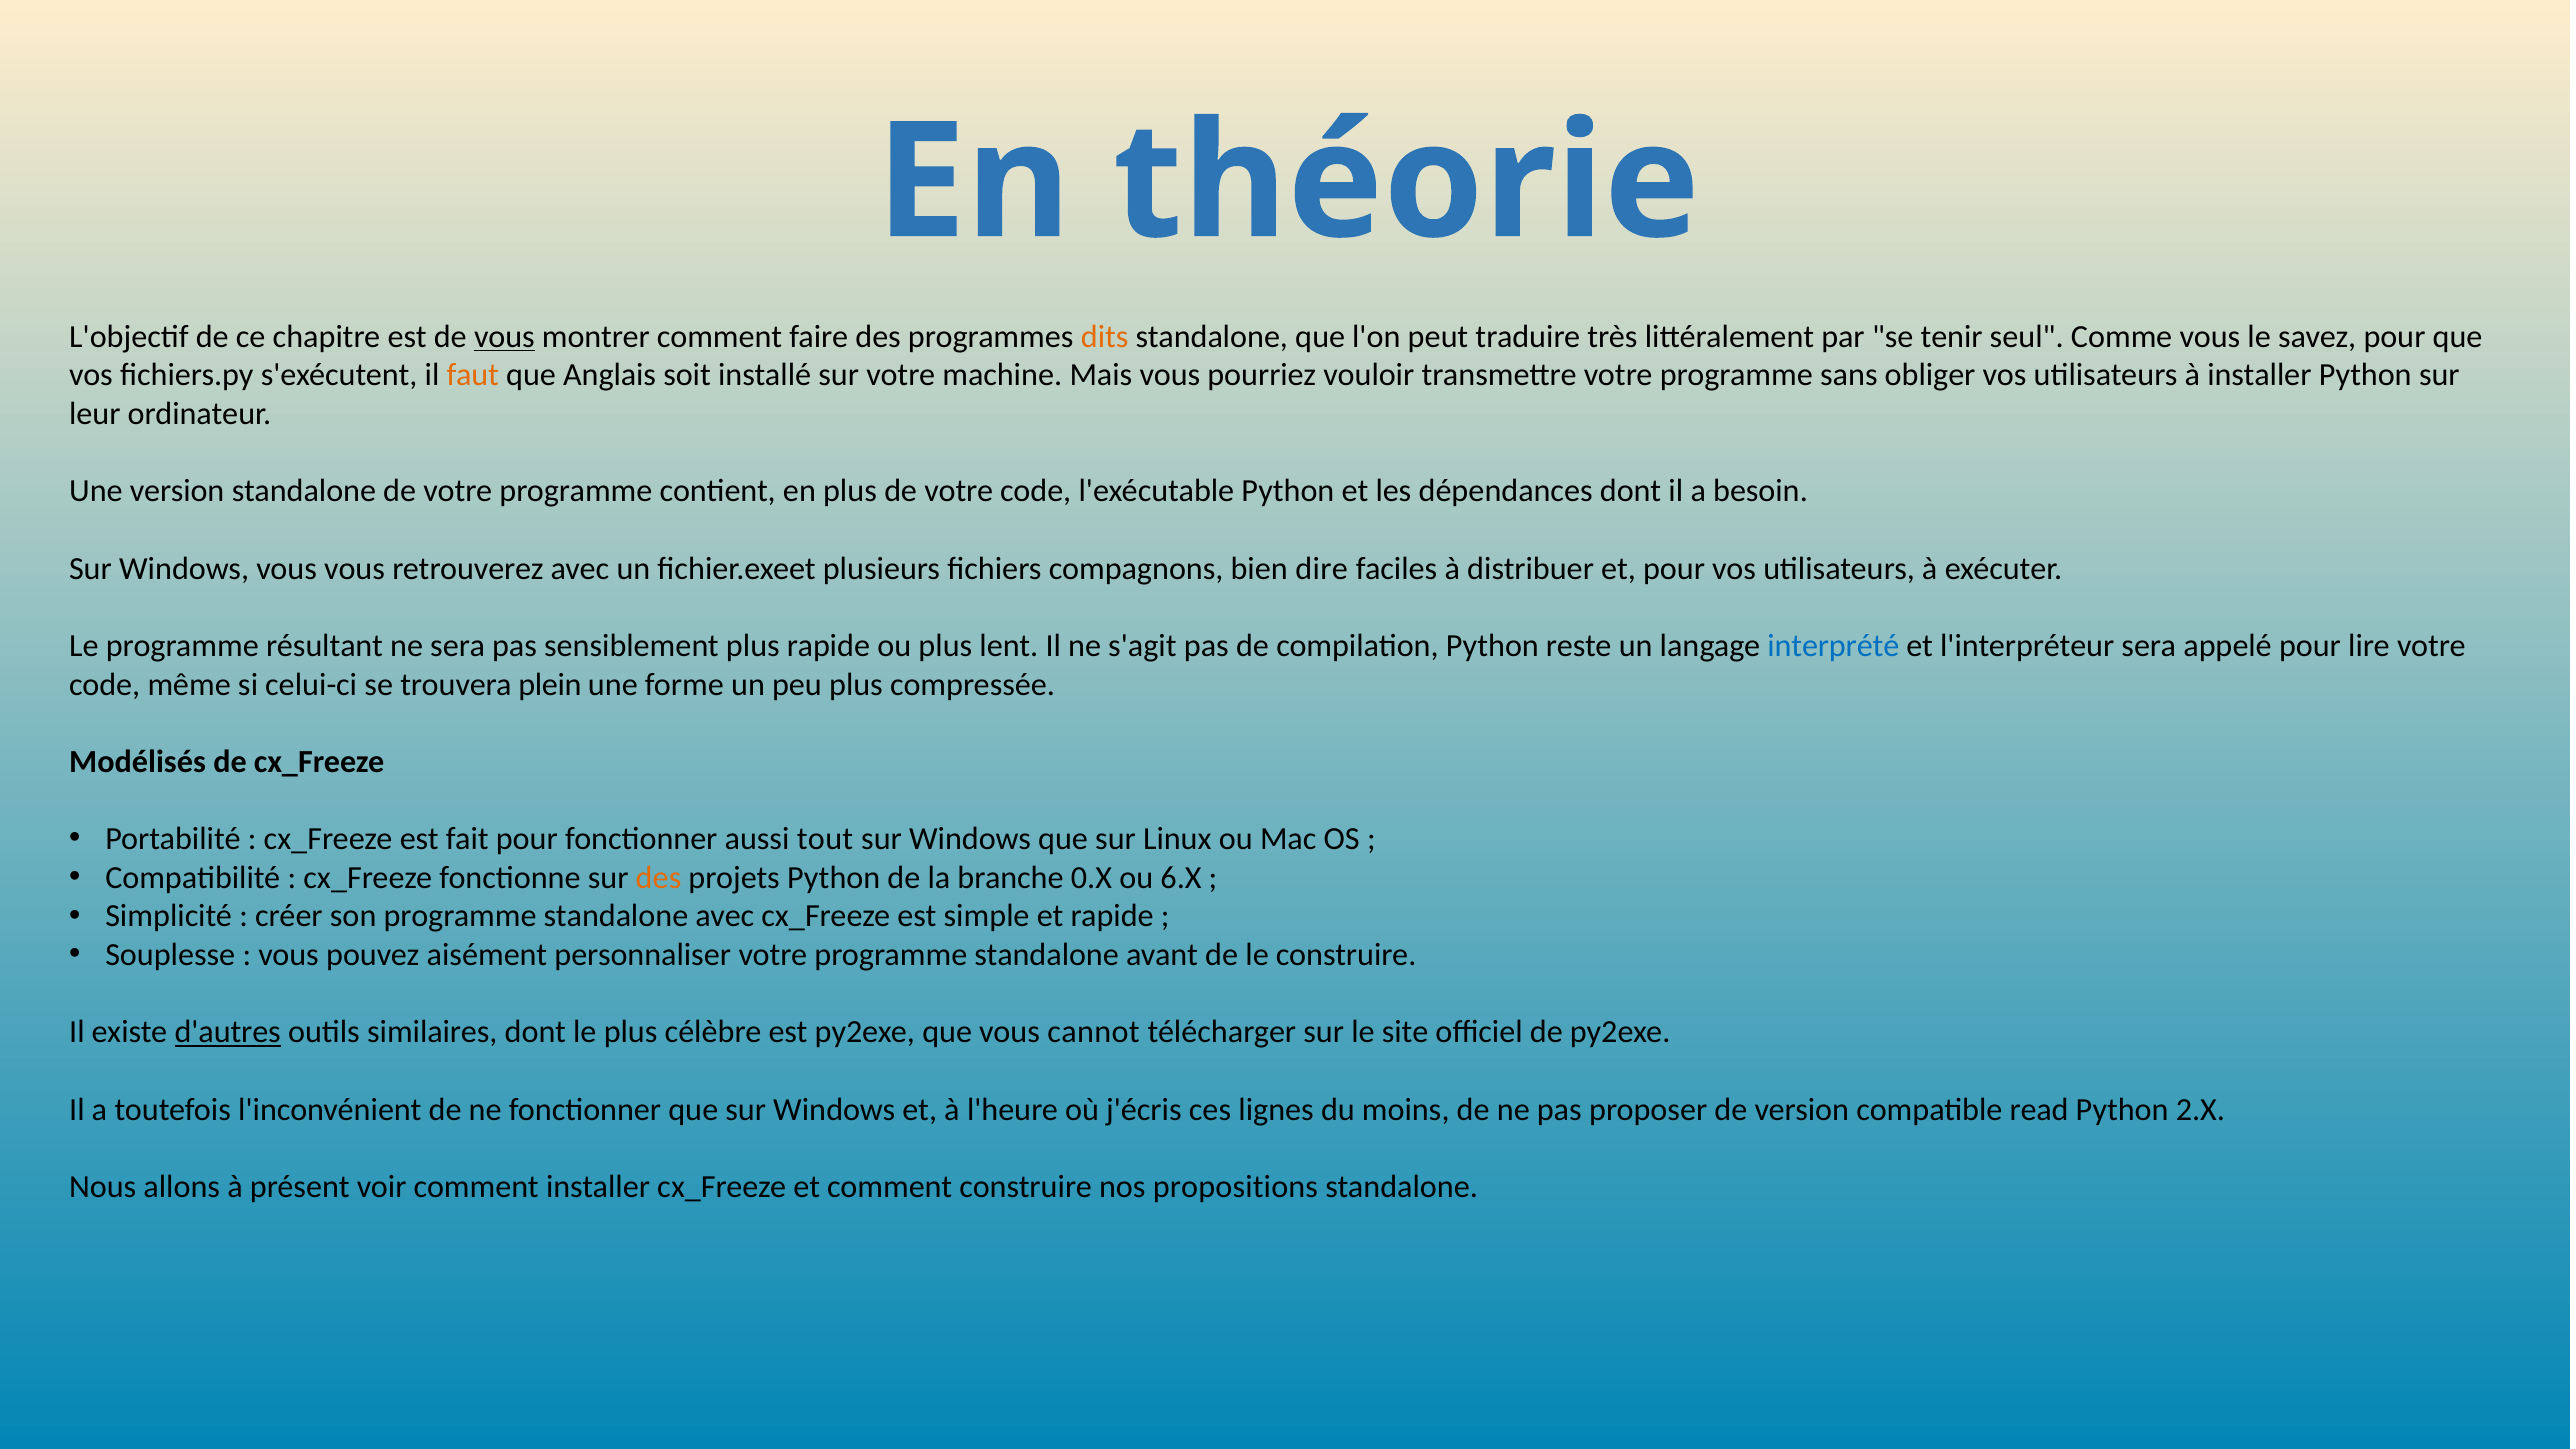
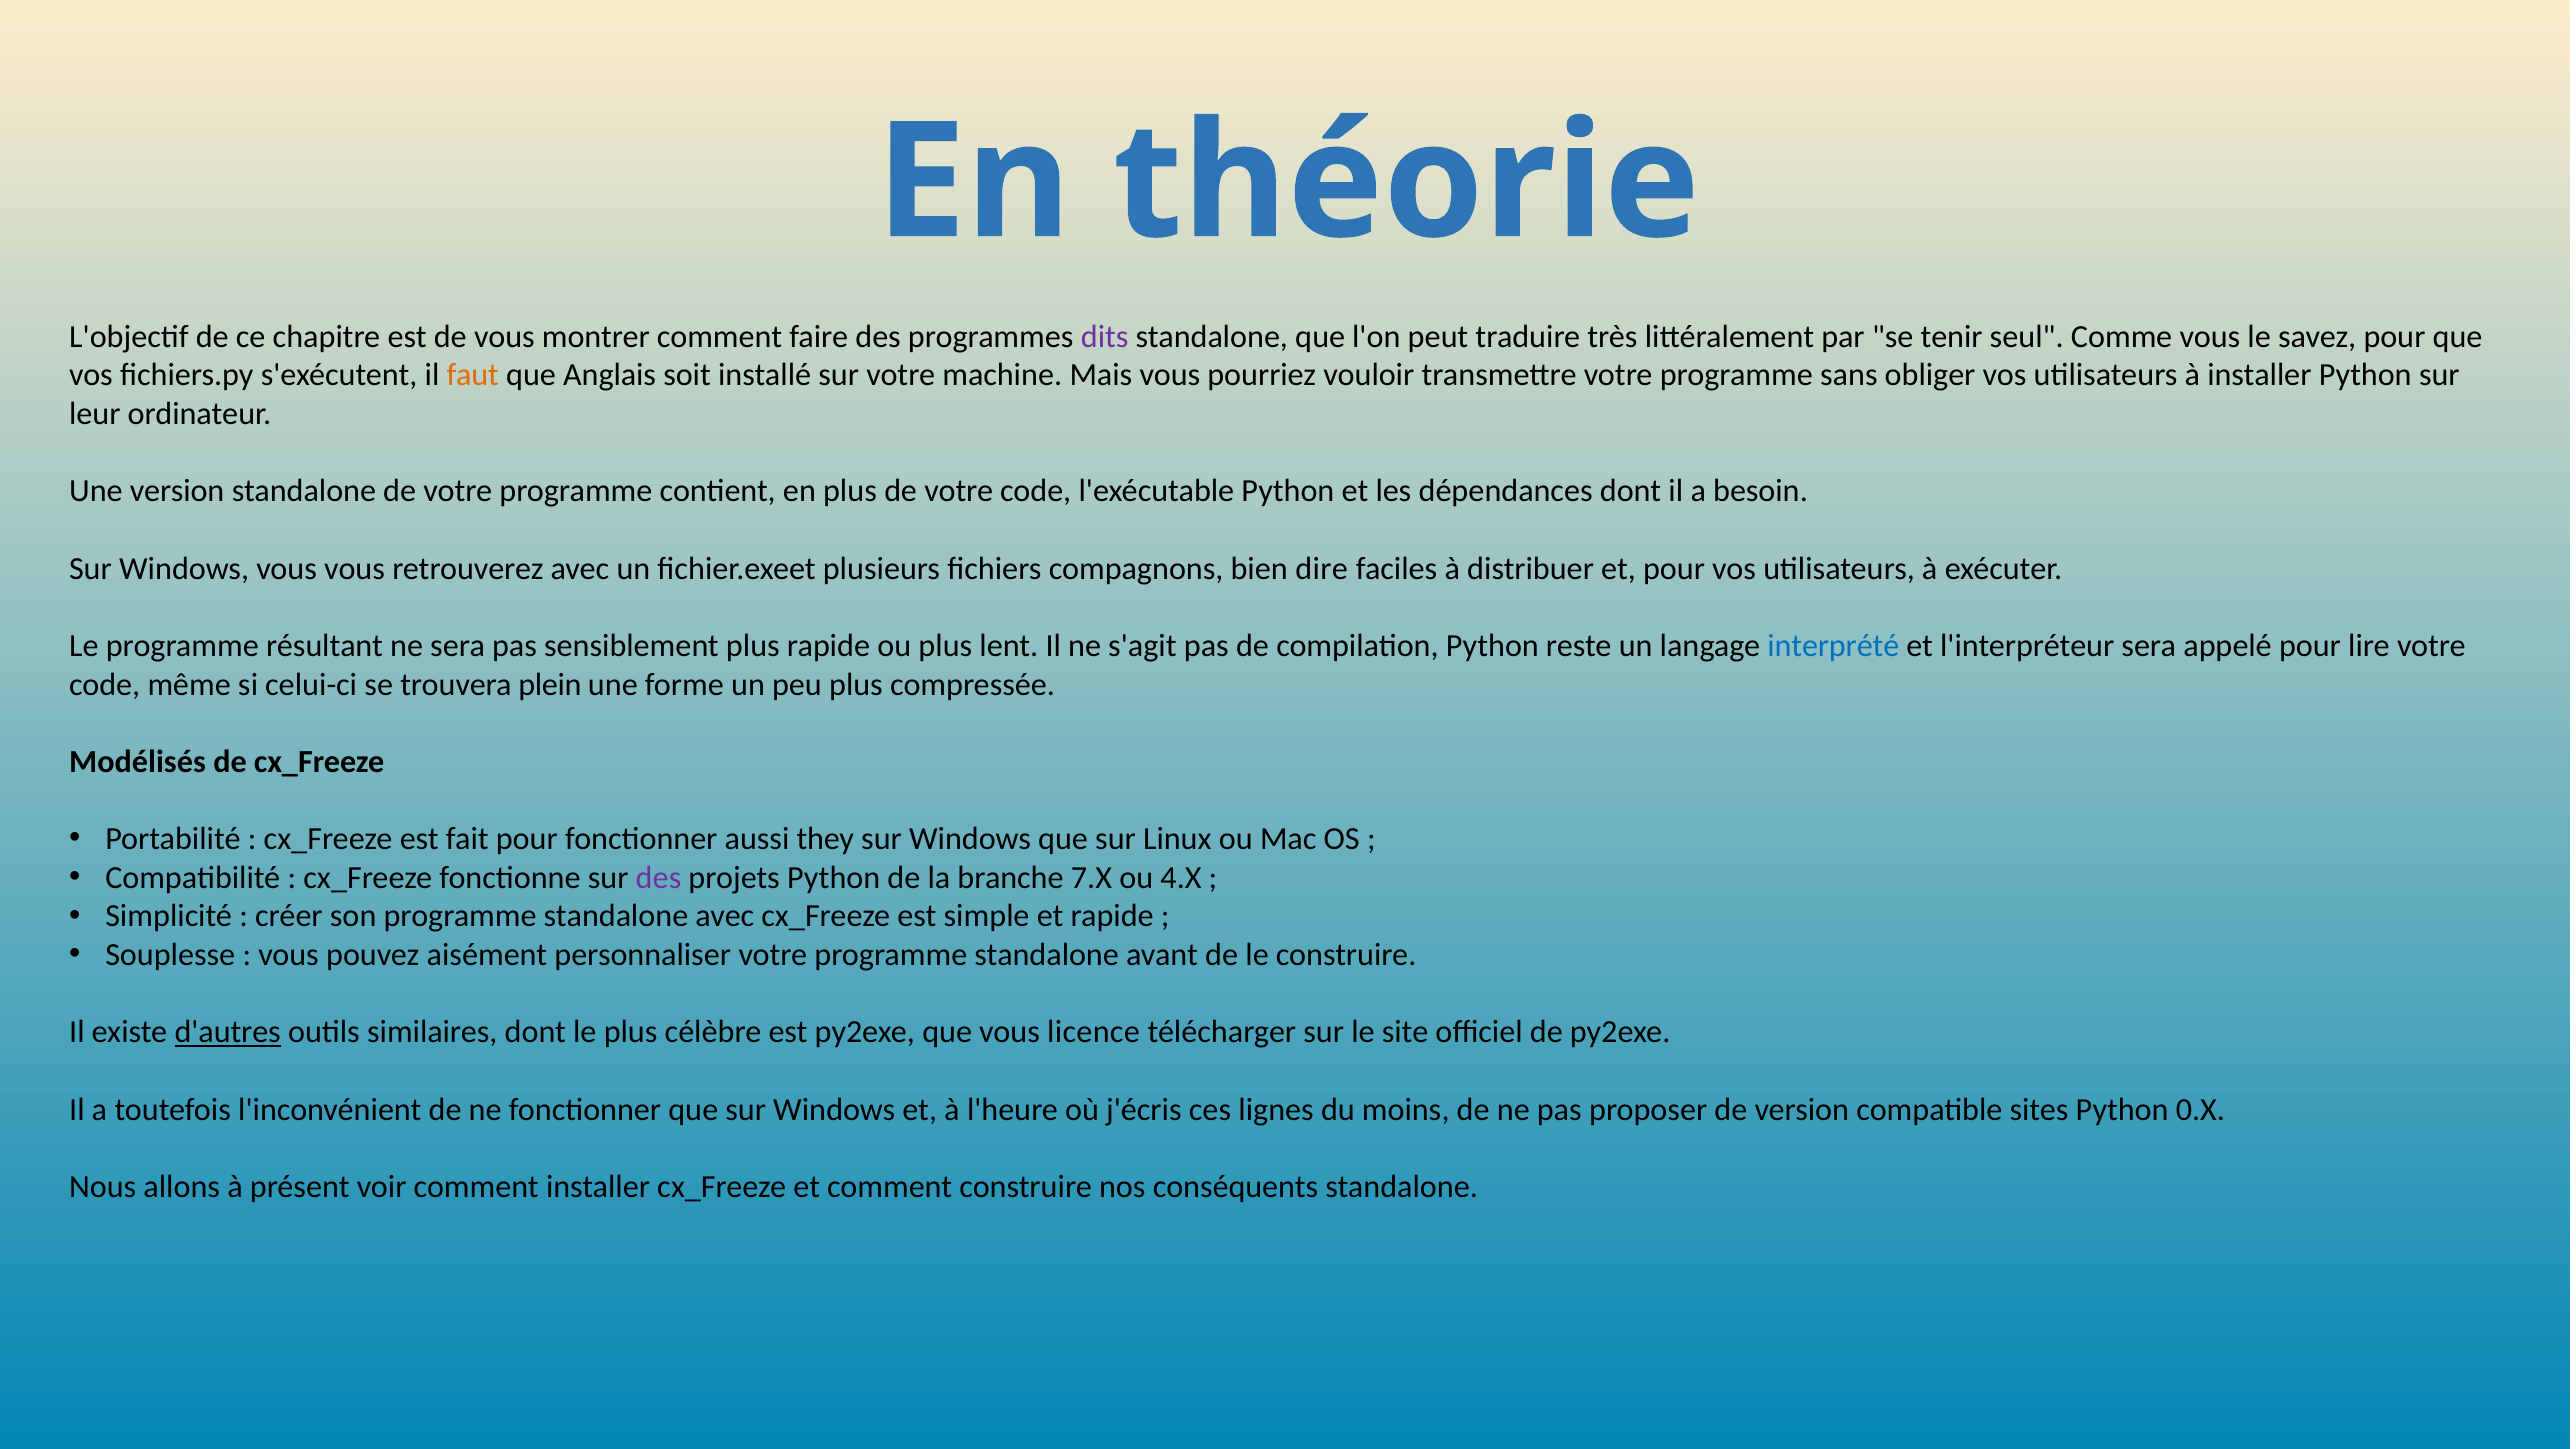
vous underline: present -> none (504, 337)
dits colour: orange -> purple (1105, 337)
tout: tout -> they (825, 839)
des colour: orange -> purple (659, 878)
0.X: 0.X -> 7.X (1091, 878)
6.X: 6.X -> 4.X (1181, 878)
cannot: cannot -> licence (1094, 1032)
read: read -> sites (2039, 1109)
2.X: 2.X -> 0.X (2200, 1109)
propositions: propositions -> conséquents (1236, 1187)
